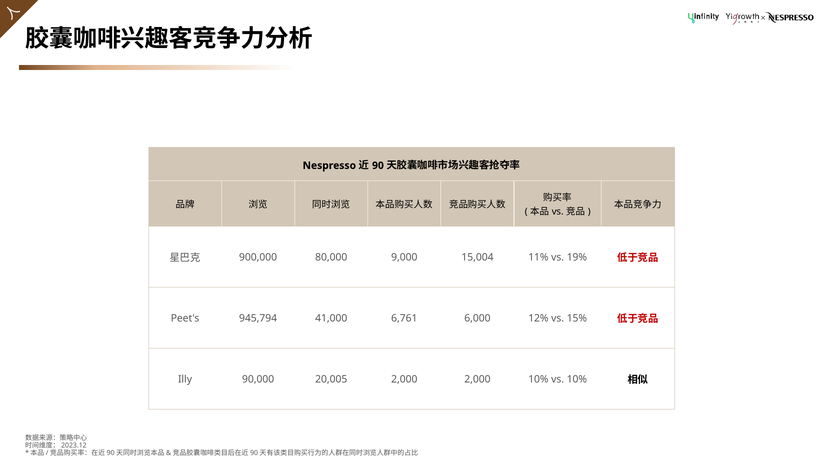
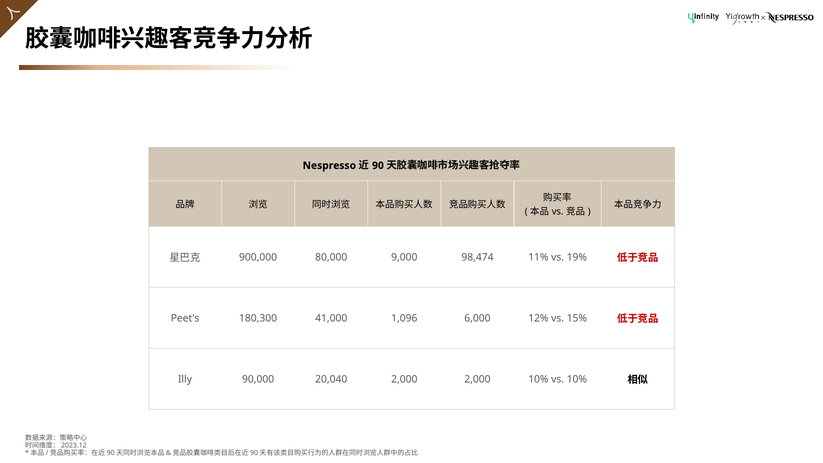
15,004: 15,004 -> 98,474 (477, 257)
945,794: 945,794 -> 180,300 (258, 318)
6,761: 6,761 -> 1,096 (404, 318)
20,005: 20,005 -> 20,040 (331, 379)
